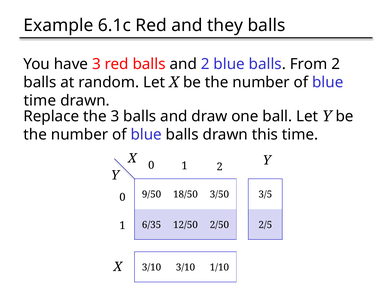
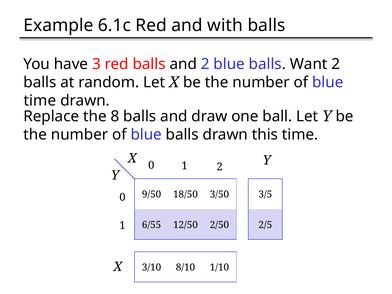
they: they -> with (225, 25)
From: From -> Want (309, 64)
the 3: 3 -> 8 (115, 116)
6/35: 6/35 -> 6/55 (152, 225)
3/10 3/10: 3/10 -> 8/10 (185, 267)
